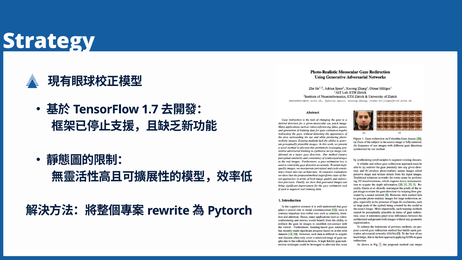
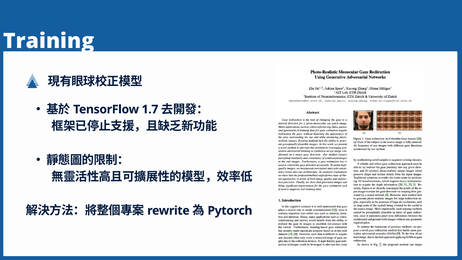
Strategy: Strategy -> Training (49, 41)
